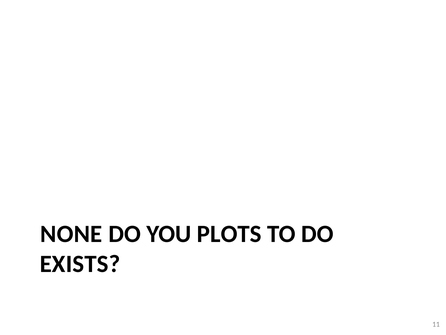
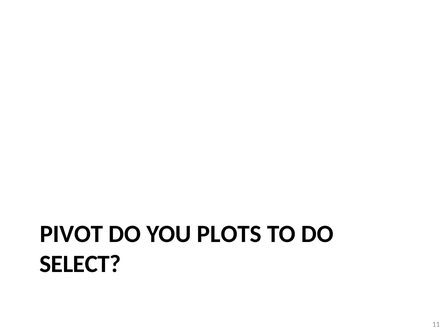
NONE: NONE -> PIVOT (71, 234)
EXISTS: EXISTS -> SELECT (80, 263)
